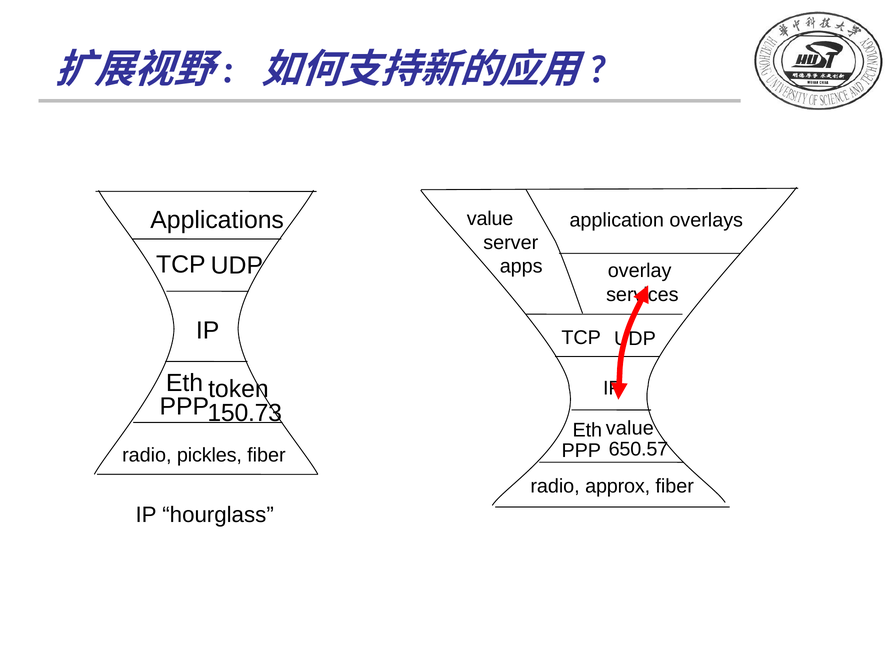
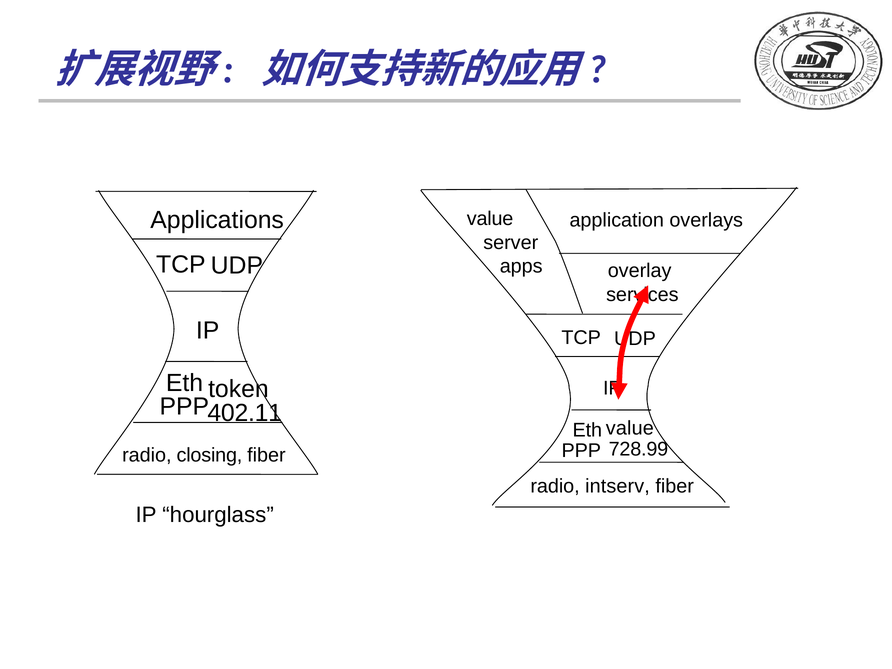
150.73: 150.73 -> 402.11 (245, 413)
650.57: 650.57 -> 728.99 (638, 449)
pickles: pickles -> closing (209, 455)
approx: approx -> intserv (618, 486)
